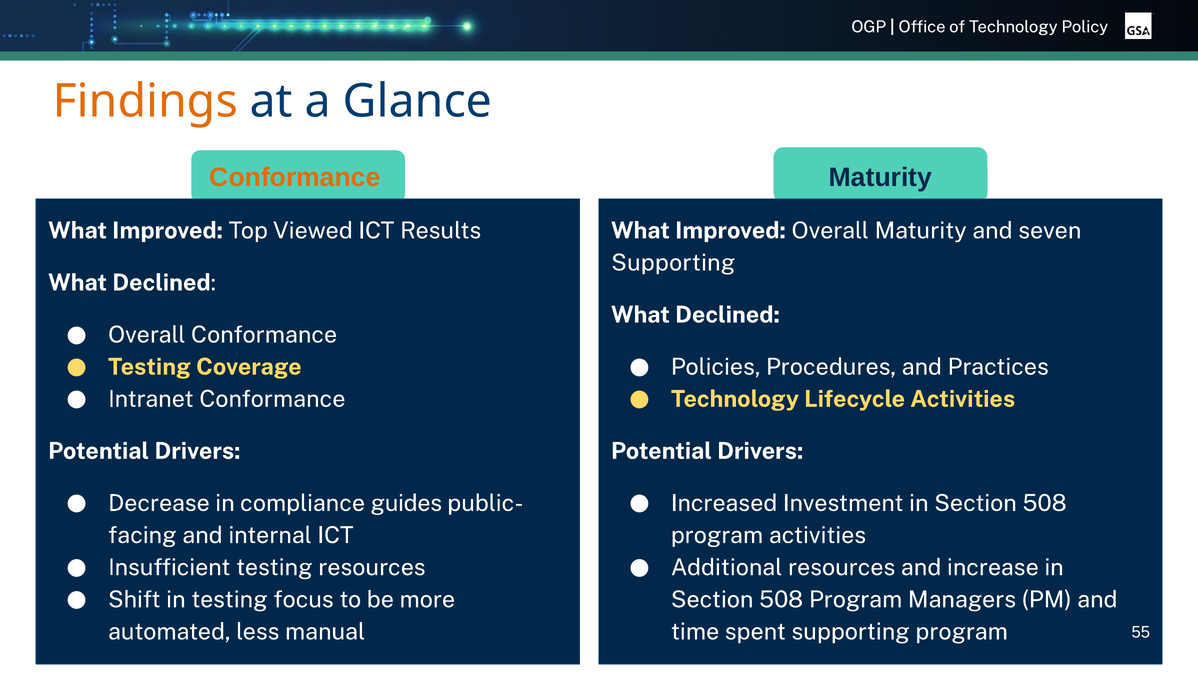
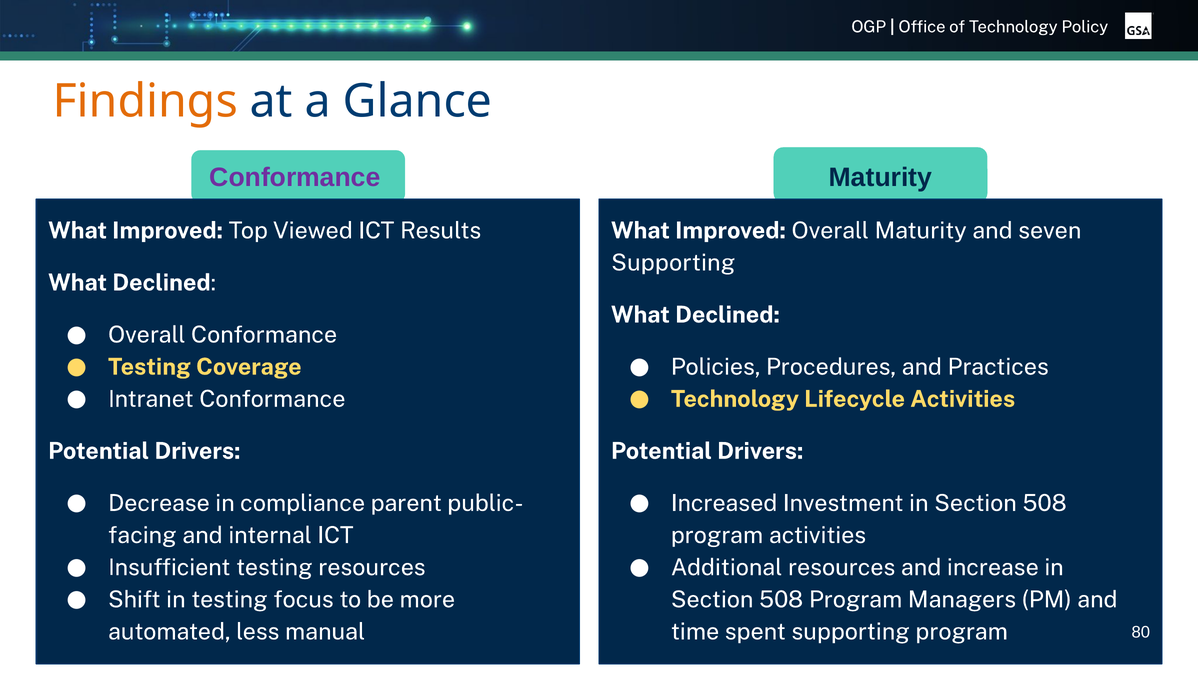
Conformance colour: orange -> purple (295, 178)
guides: guides -> parent (406, 503)
55: 55 -> 80 (1141, 632)
